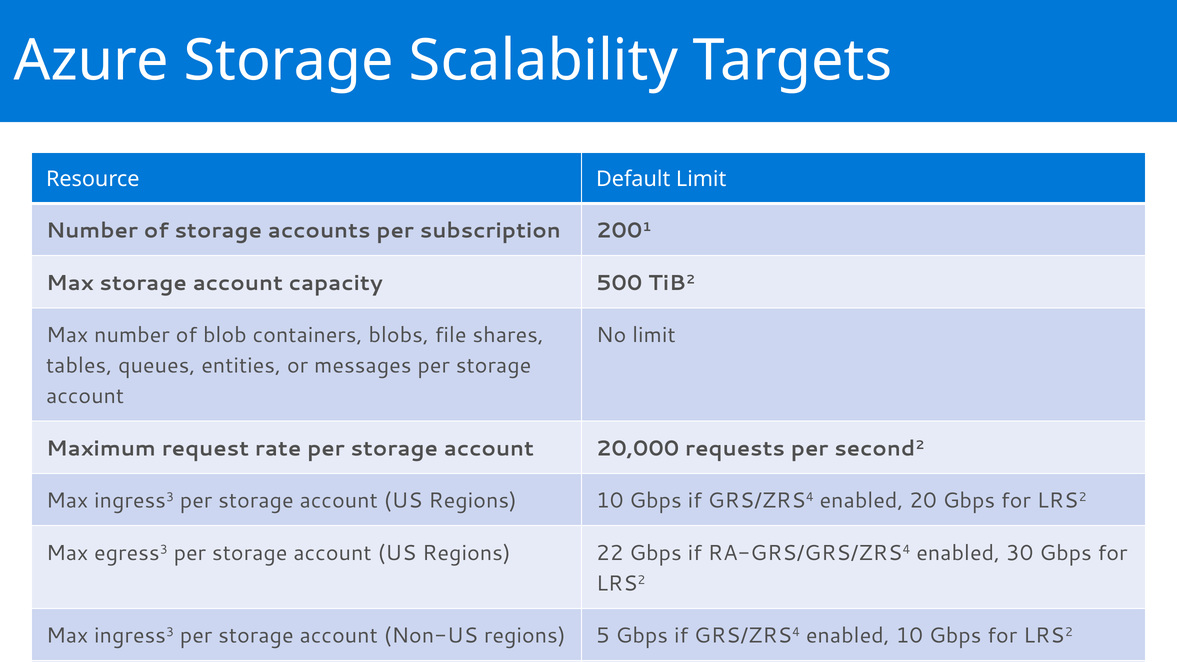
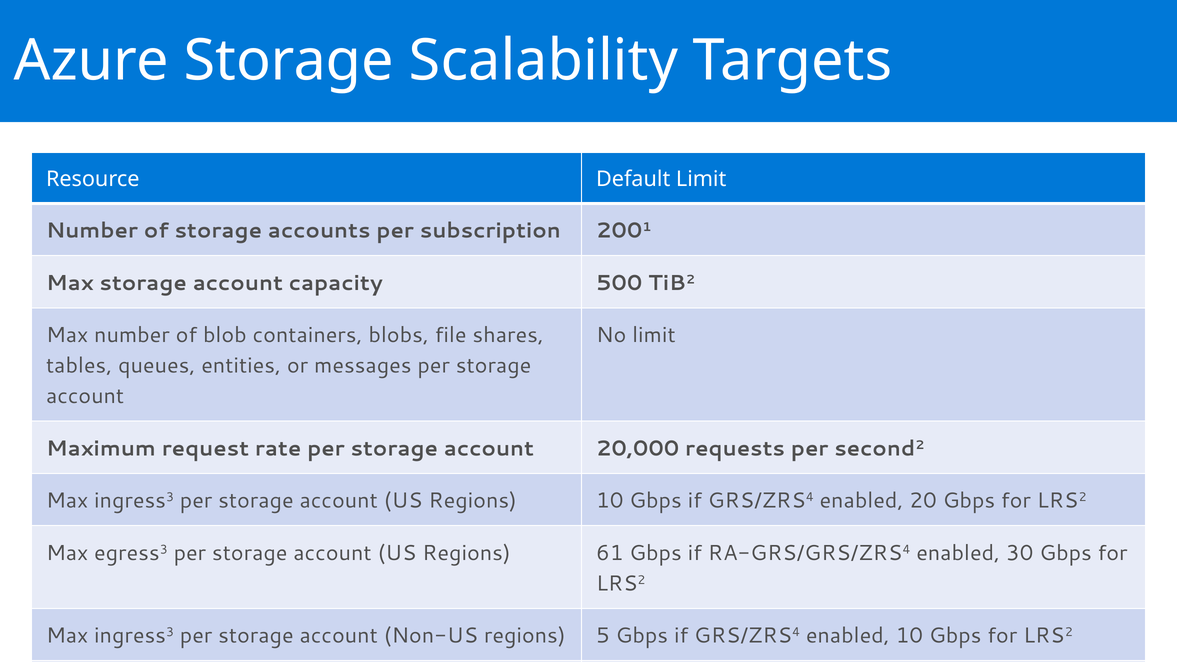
22: 22 -> 61 (610, 553)
